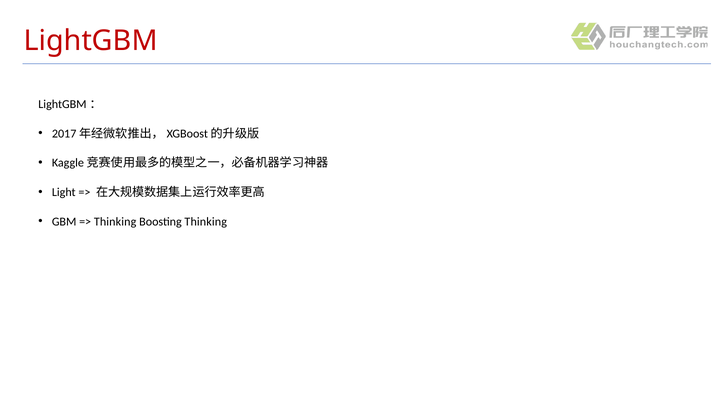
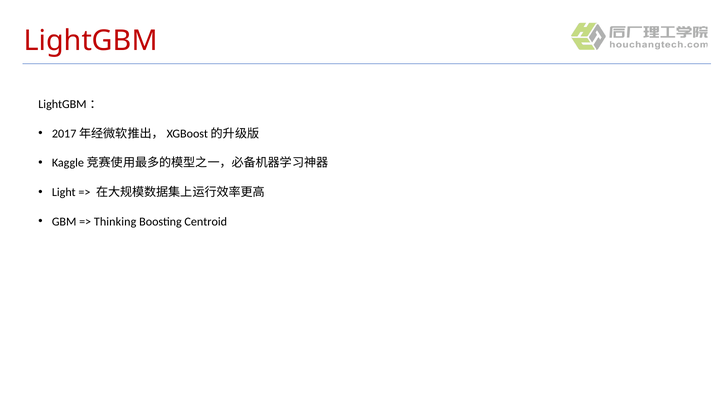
Boosting Thinking: Thinking -> Centroid (206, 222)
